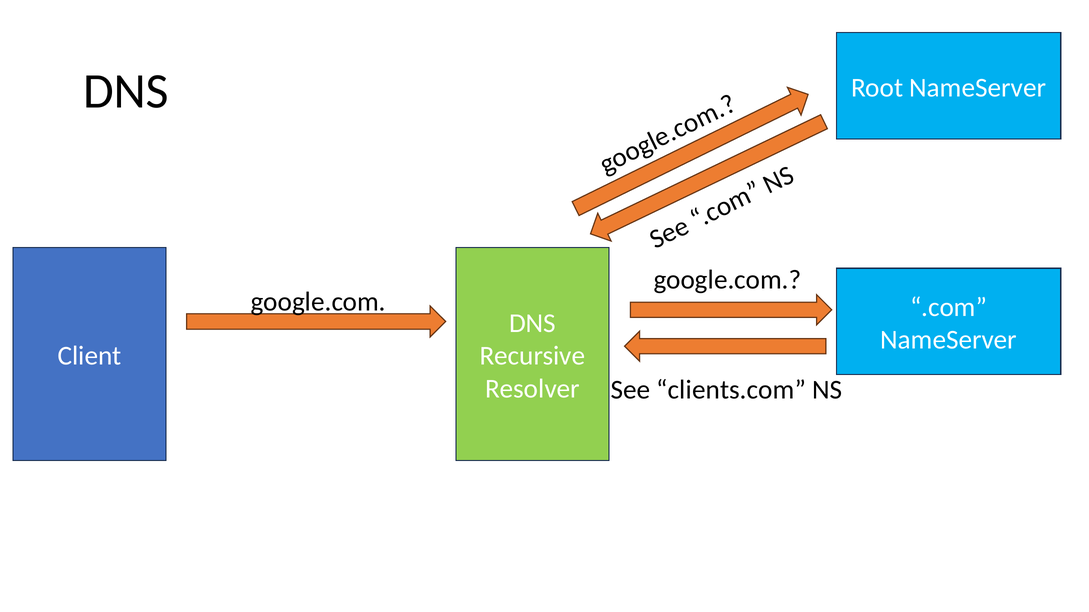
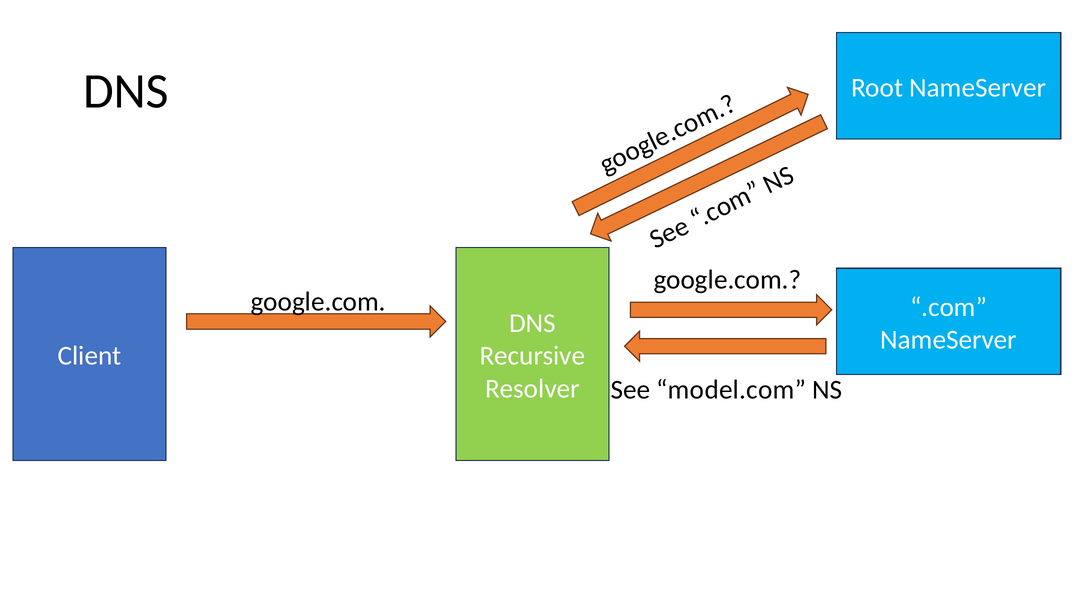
clients.com: clients.com -> model.com (731, 390)
